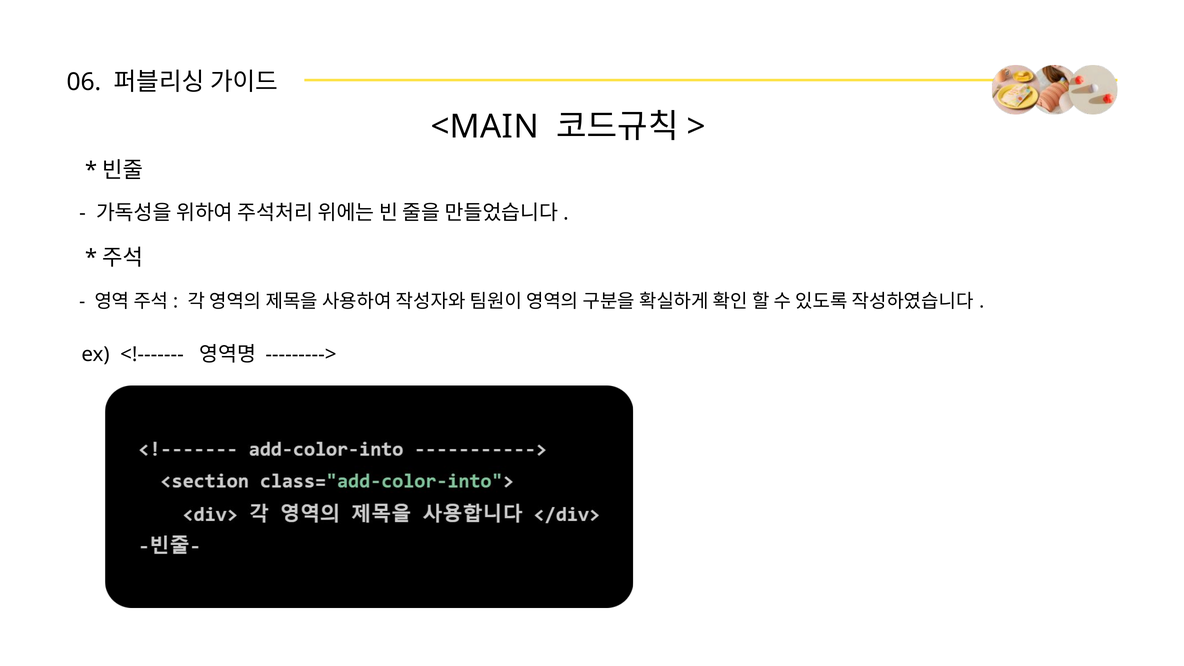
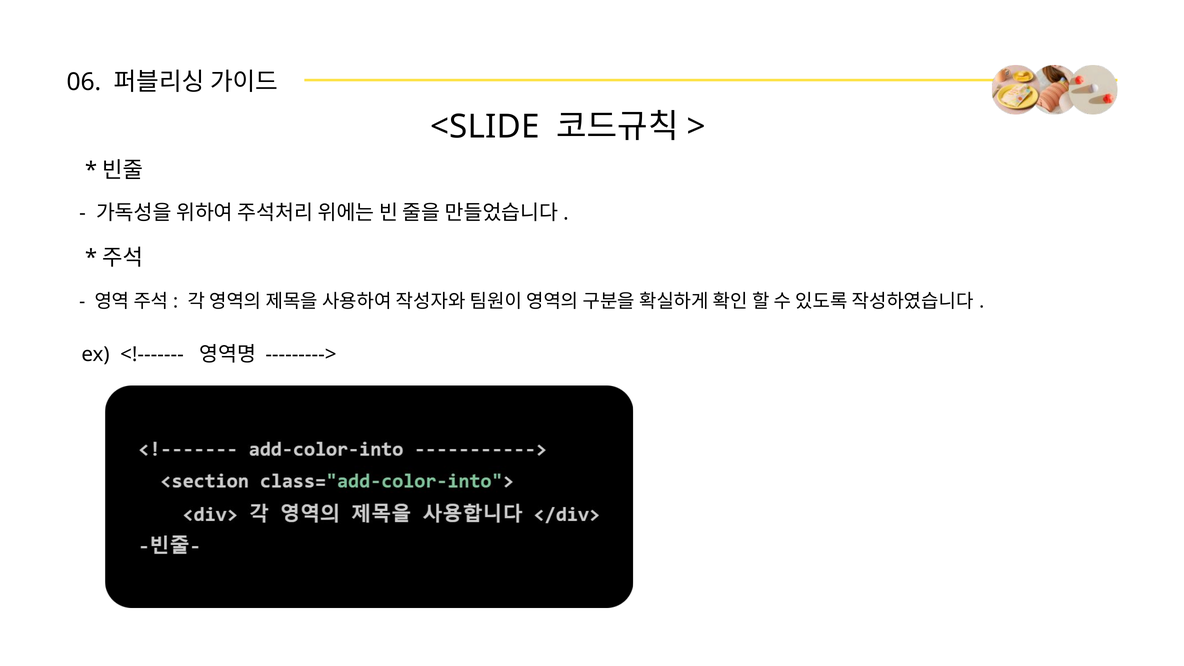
<MAIN: <MAIN -> <SLIDE (485, 127)
